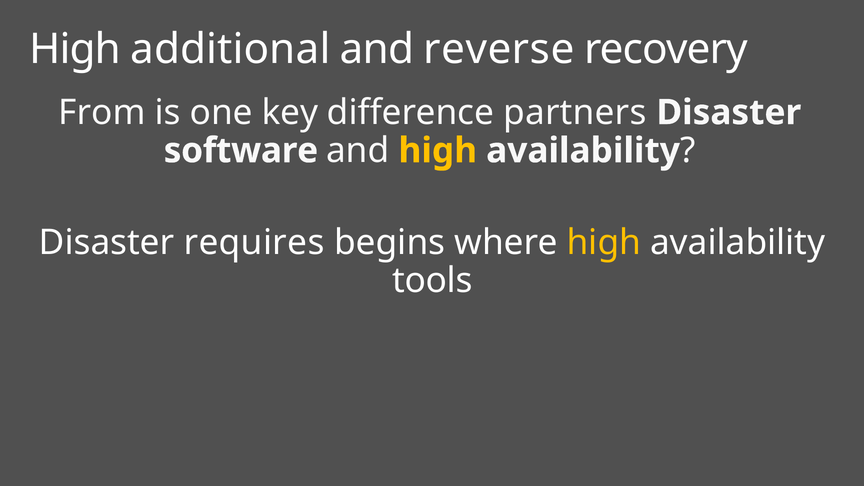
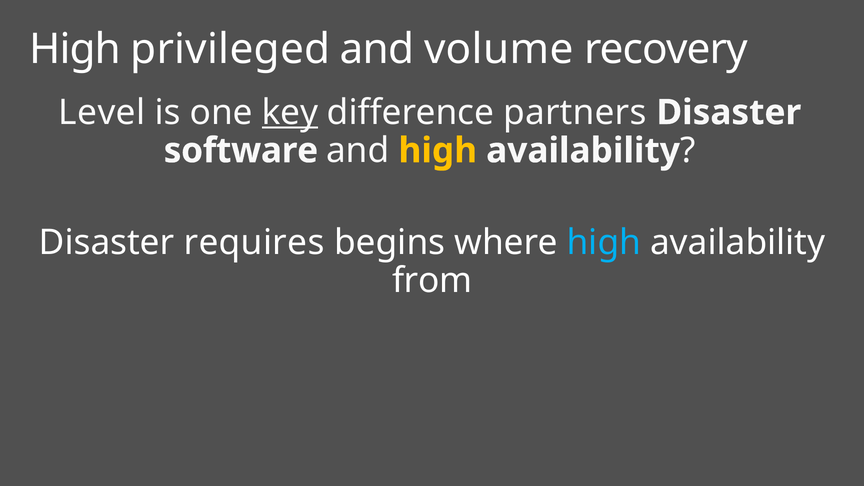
additional: additional -> privileged (230, 49)
reverse: reverse -> volume (499, 49)
From: From -> Level (102, 112)
key underline: none -> present (290, 112)
high colour: yellow -> light blue (604, 243)
tools: tools -> from (432, 281)
